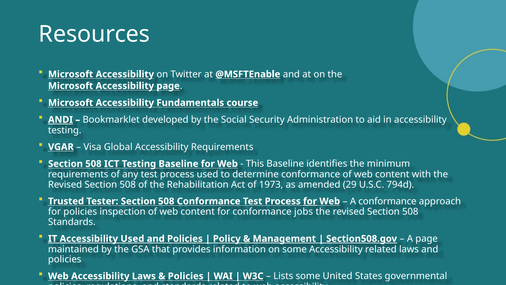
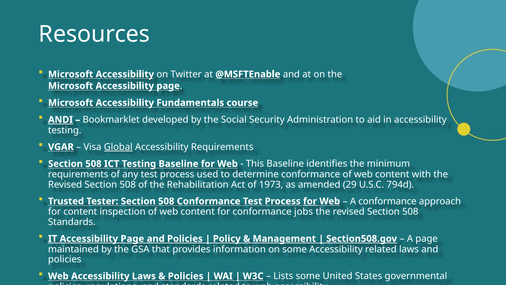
Global underline: none -> present (118, 147)
for policies: policies -> content (80, 212)
IT Accessibility Used: Used -> Page (132, 238)
